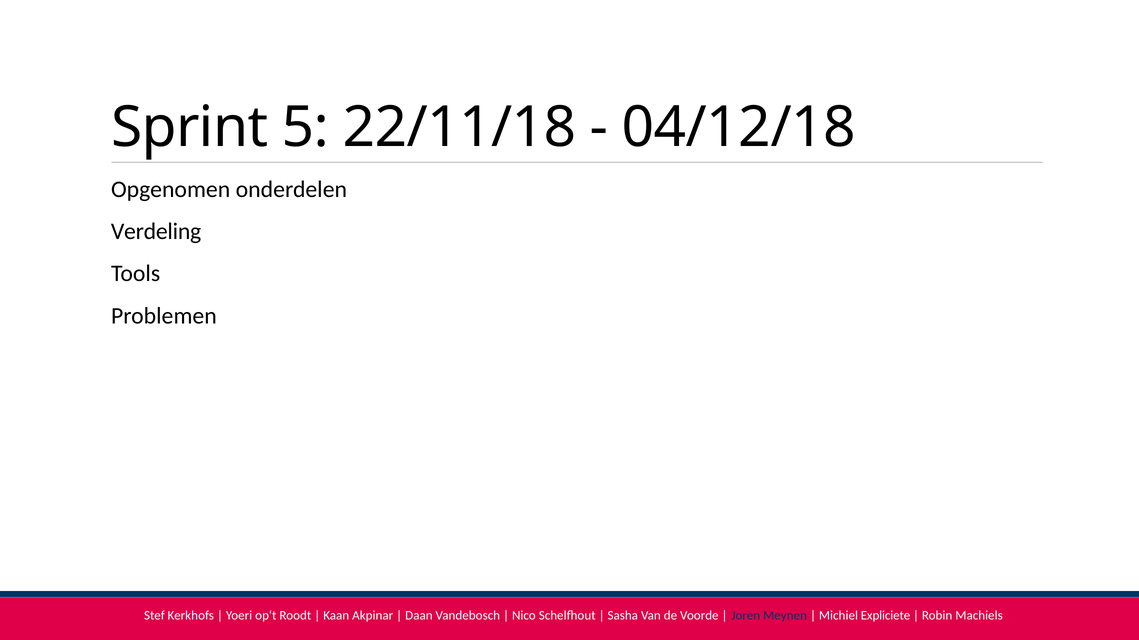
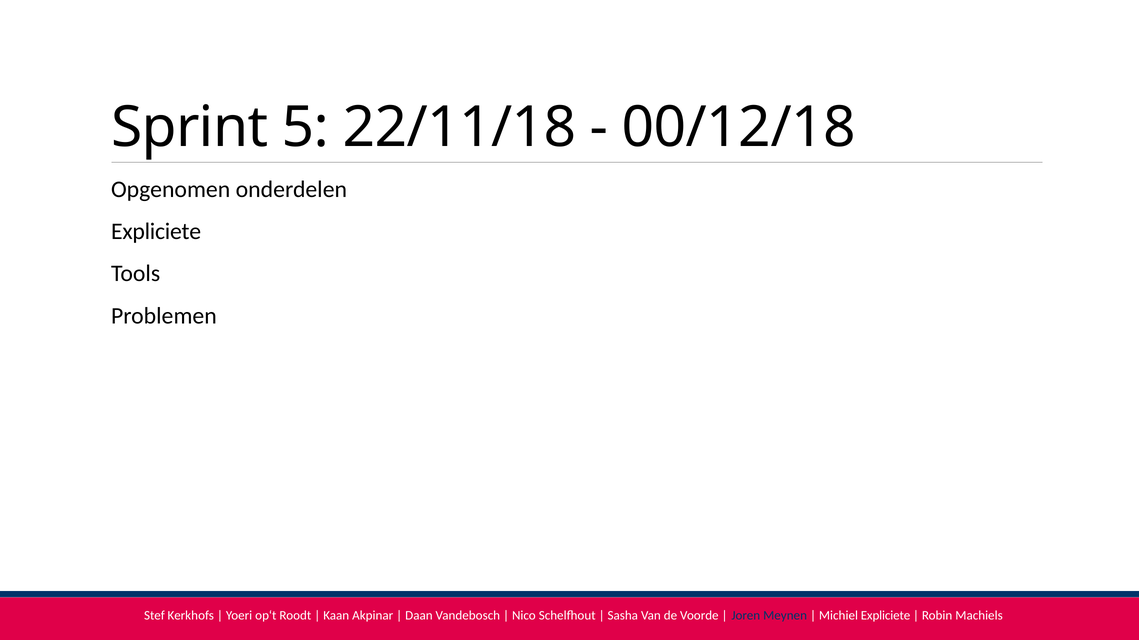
04/12/18: 04/12/18 -> 00/12/18 (739, 128)
Verdeling: Verdeling -> Expliciete (156, 232)
